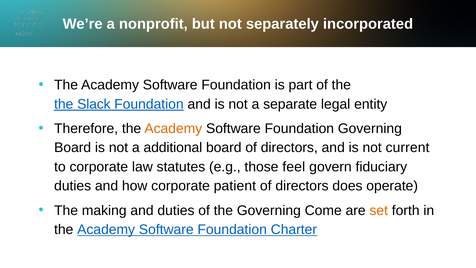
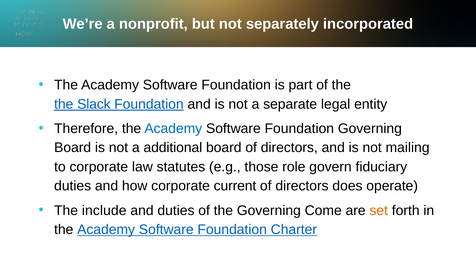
Academy colour: orange -> blue (173, 128)
current: current -> mailing (408, 148)
feel: feel -> role (294, 167)
patient: patient -> current (235, 186)
making: making -> include (104, 210)
